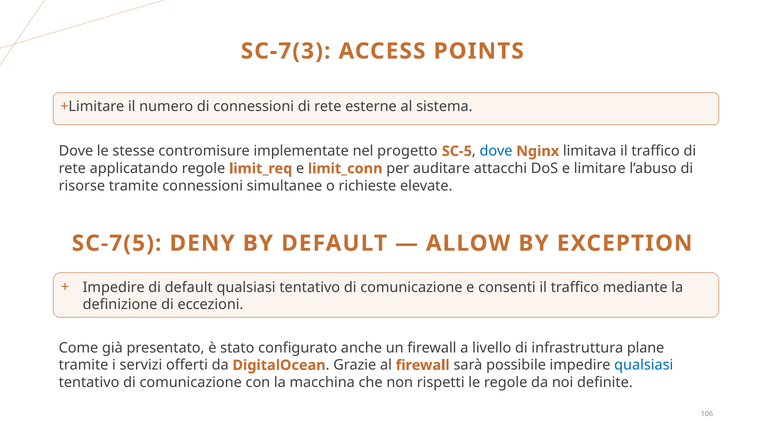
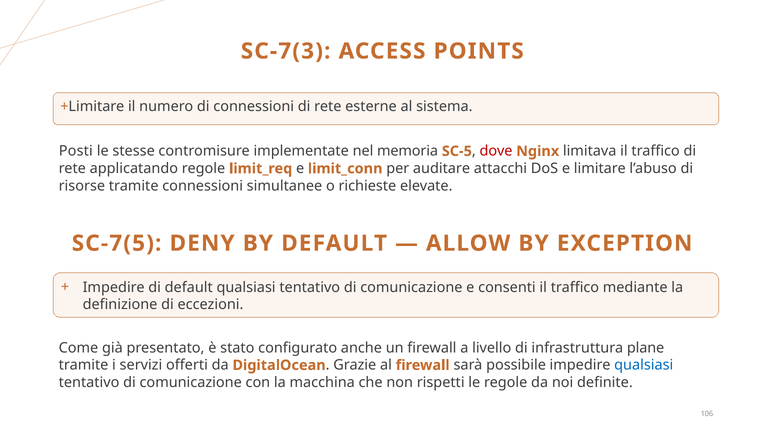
Dove: Dove -> Posti (76, 151)
progetto: progetto -> memoria (408, 151)
dove colour: blue -> red (496, 151)
